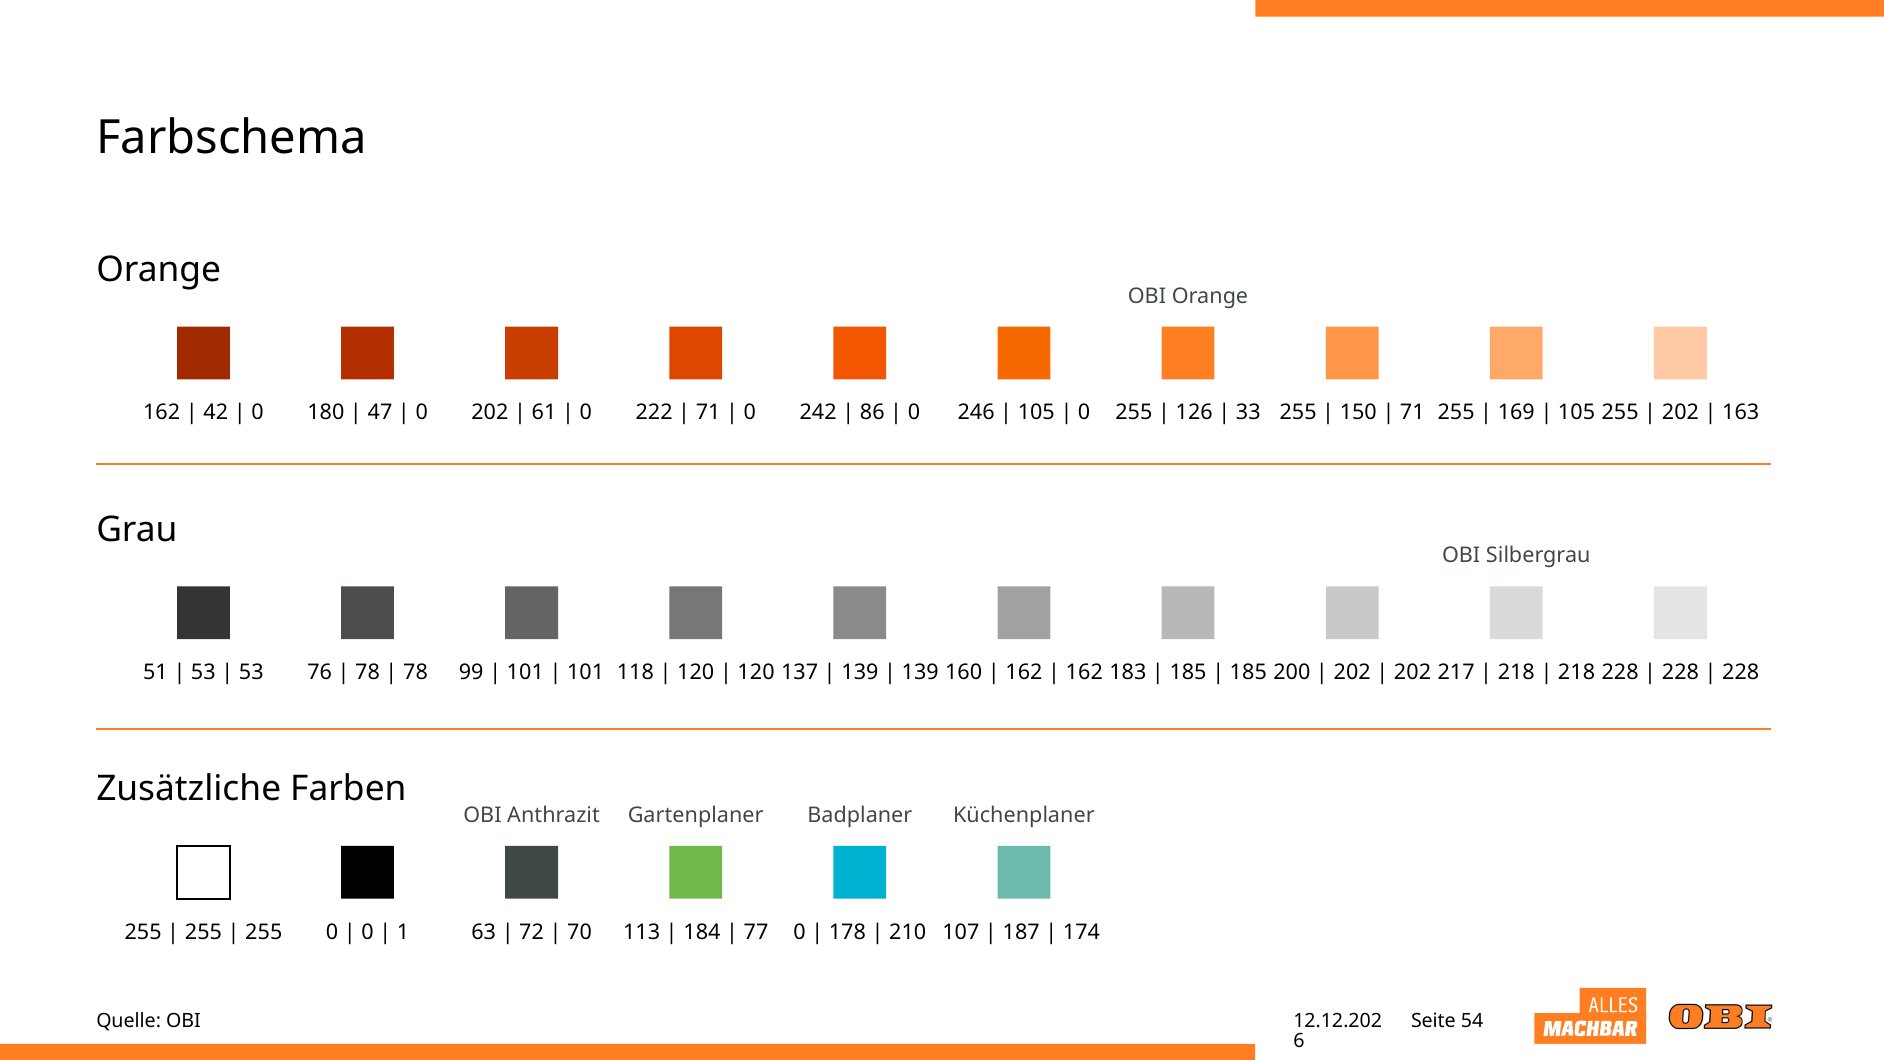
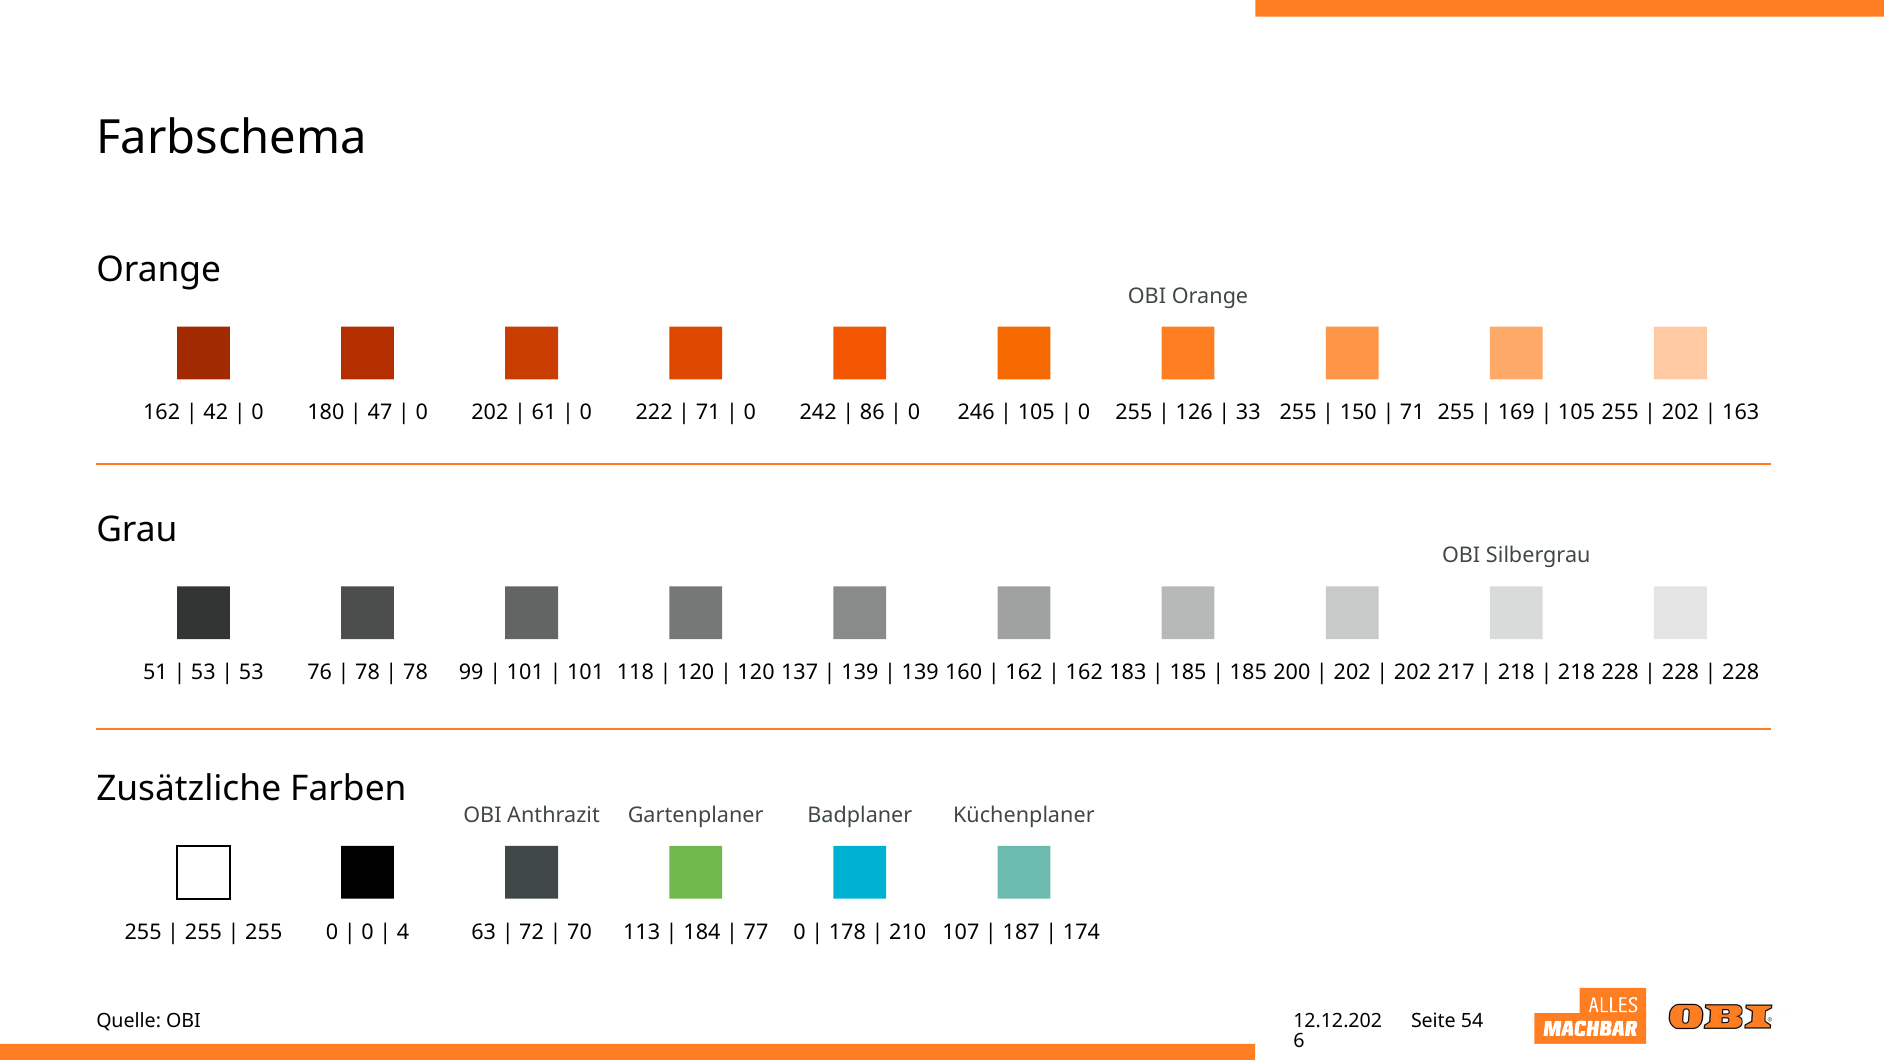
1: 1 -> 4 (403, 932)
